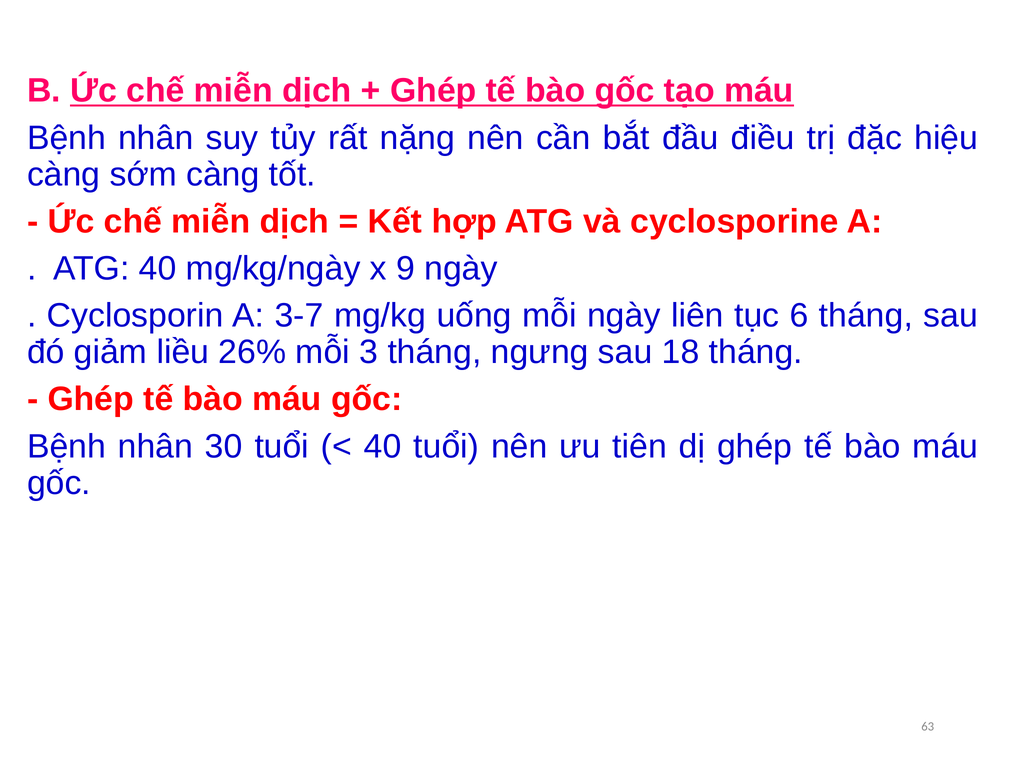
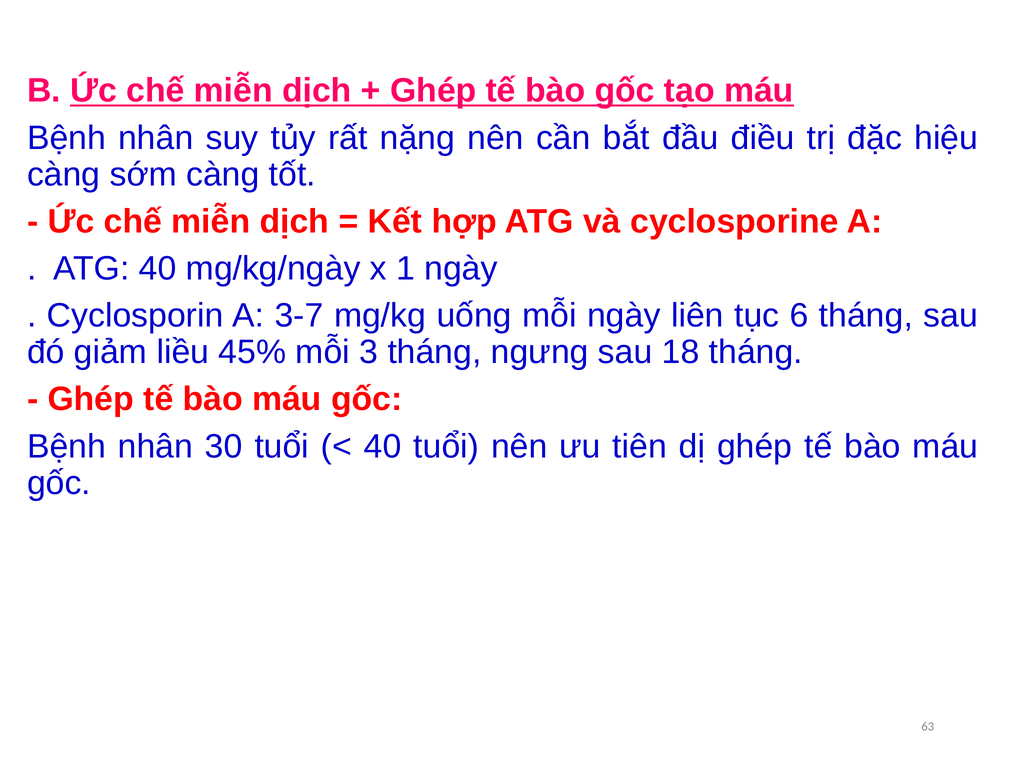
9: 9 -> 1 (406, 268)
26%: 26% -> 45% (252, 352)
